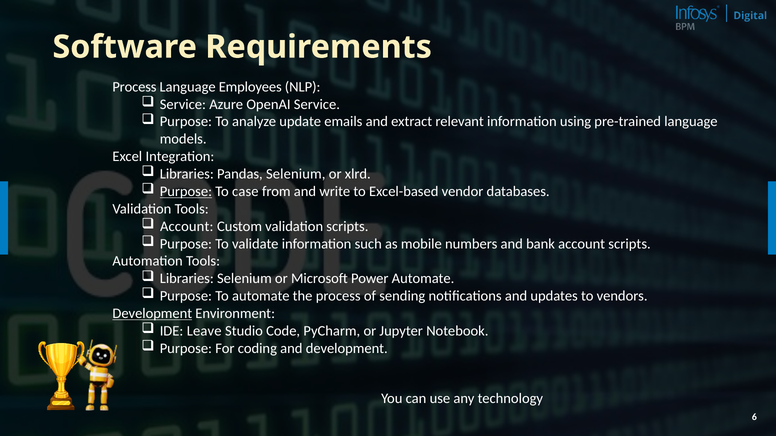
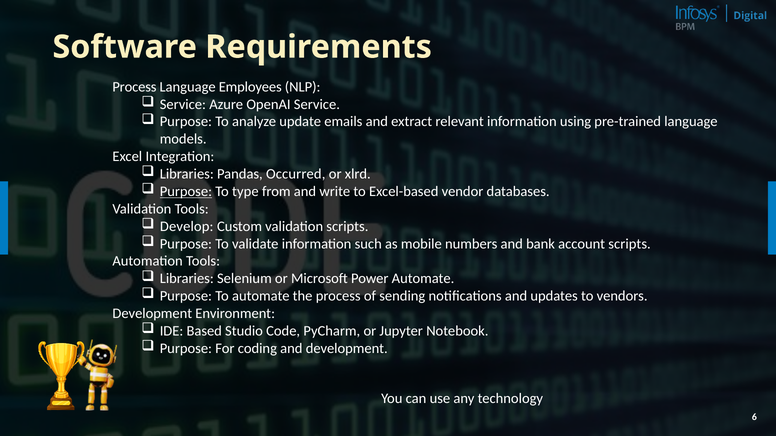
Pandas Selenium: Selenium -> Occurred (296, 174)
case: case -> type (245, 192)
Account: Account -> Develop (187, 227)
Development underline: present -> none (152, 314)
Leave: Leave -> Based (204, 331)
